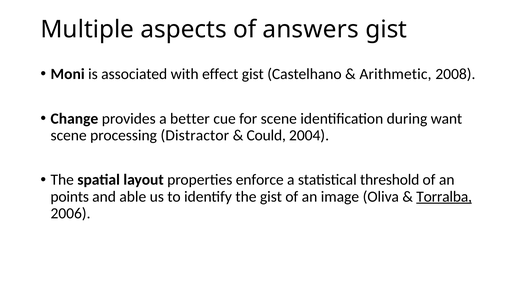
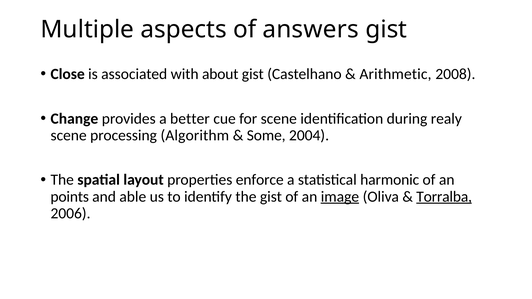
Moni: Moni -> Close (68, 74)
effect: effect -> about (220, 74)
want: want -> realy (446, 119)
Distractor: Distractor -> Algorithm (195, 135)
Could: Could -> Some (266, 135)
threshold: threshold -> harmonic (390, 180)
image underline: none -> present (340, 197)
